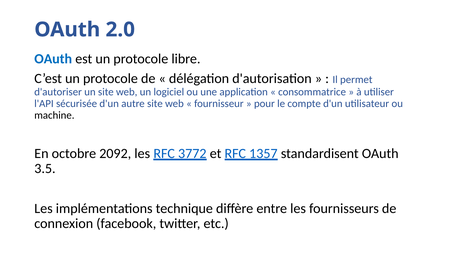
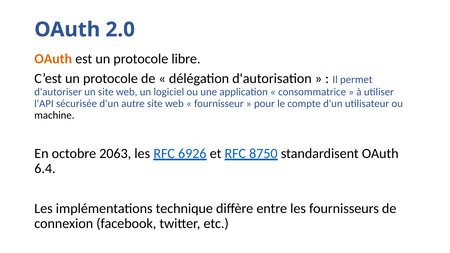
OAuth colour: blue -> orange (53, 59)
2092: 2092 -> 2063 (115, 154)
3772: 3772 -> 6926 (192, 154)
1357: 1357 -> 8750 (263, 154)
3.5: 3.5 -> 6.4 (45, 169)
